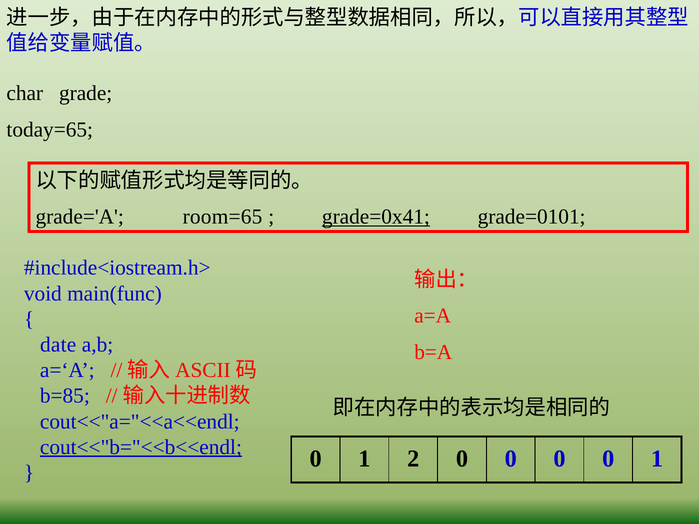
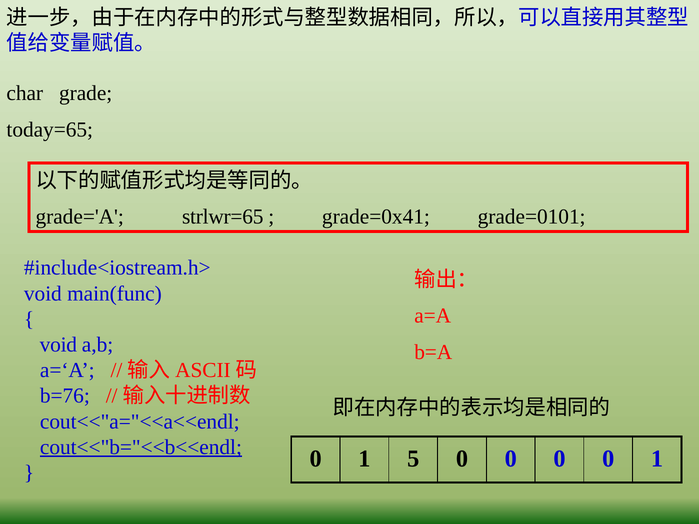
room=65: room=65 -> strlwr=65 (223, 217)
grade=0x41 underline: present -> none (376, 217)
date: date -> void (58, 345)
b=85: b=85 -> b=76 (65, 396)
2: 2 -> 5 (413, 459)
